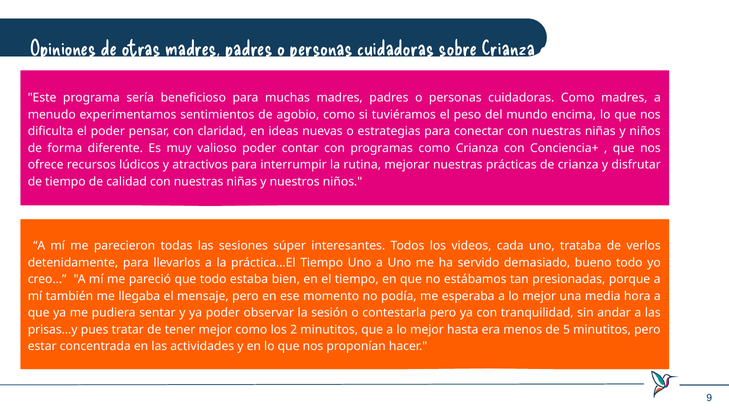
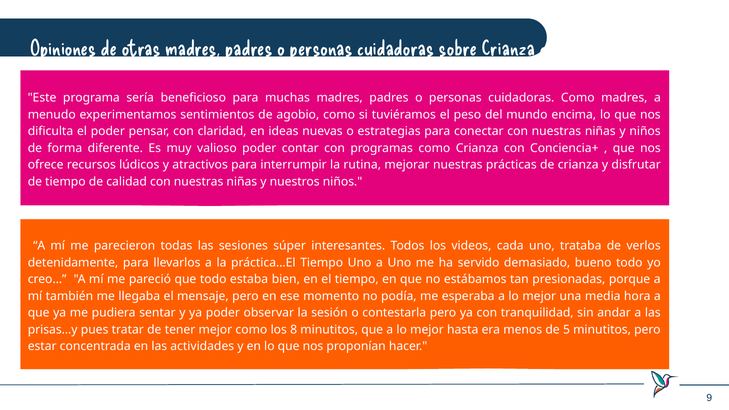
2: 2 -> 8 (294, 330)
